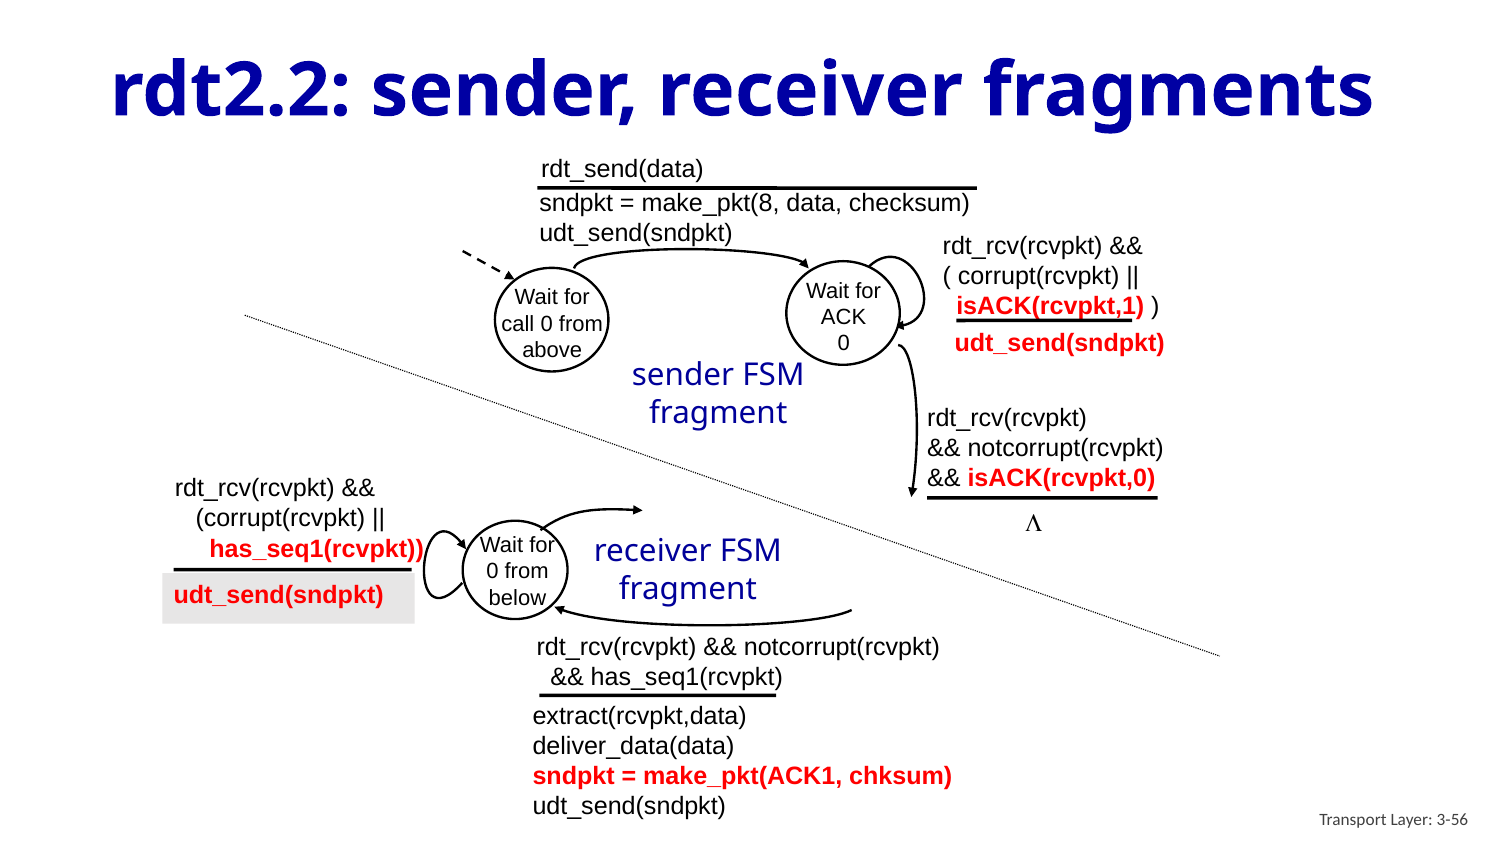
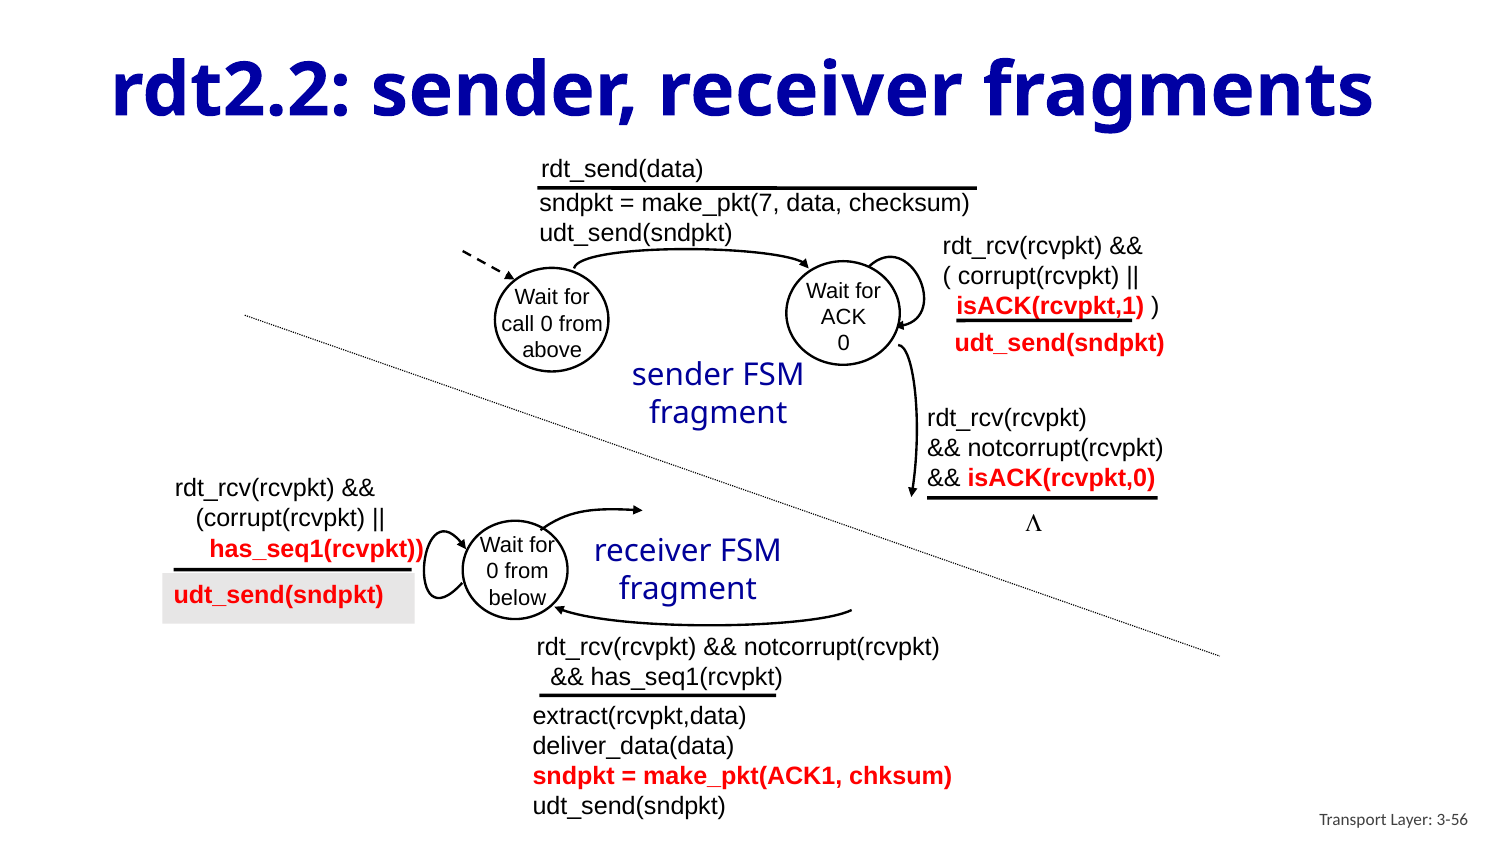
make_pkt(8: make_pkt(8 -> make_pkt(7 (711, 204)
